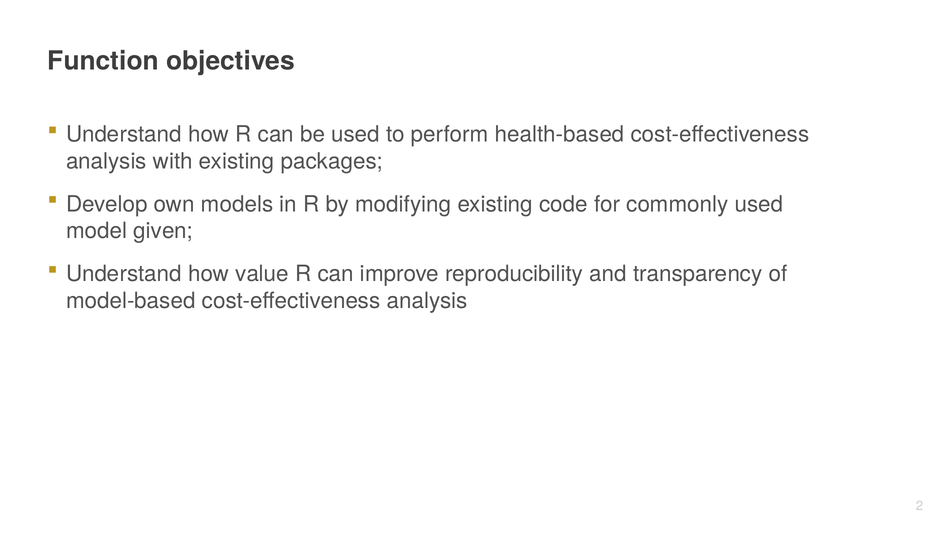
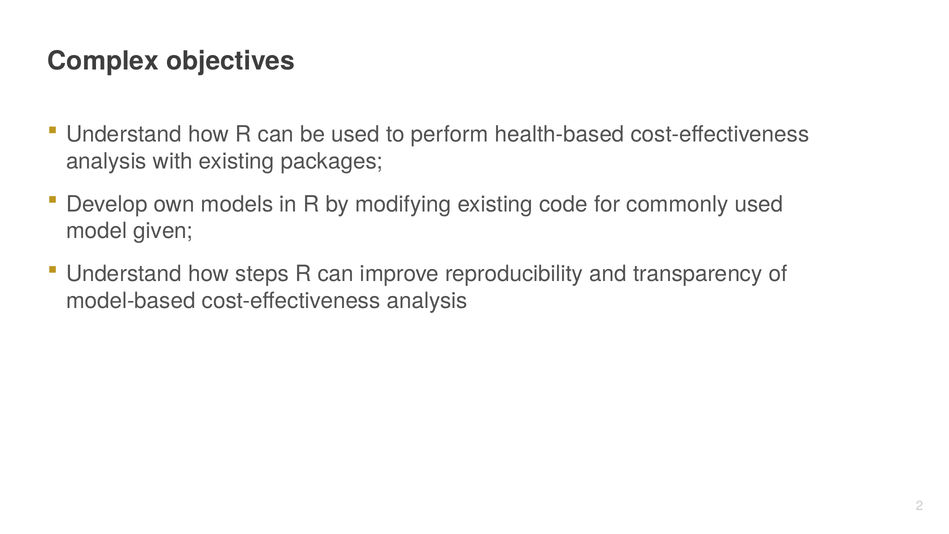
Function: Function -> Complex (103, 61)
value: value -> steps (262, 274)
